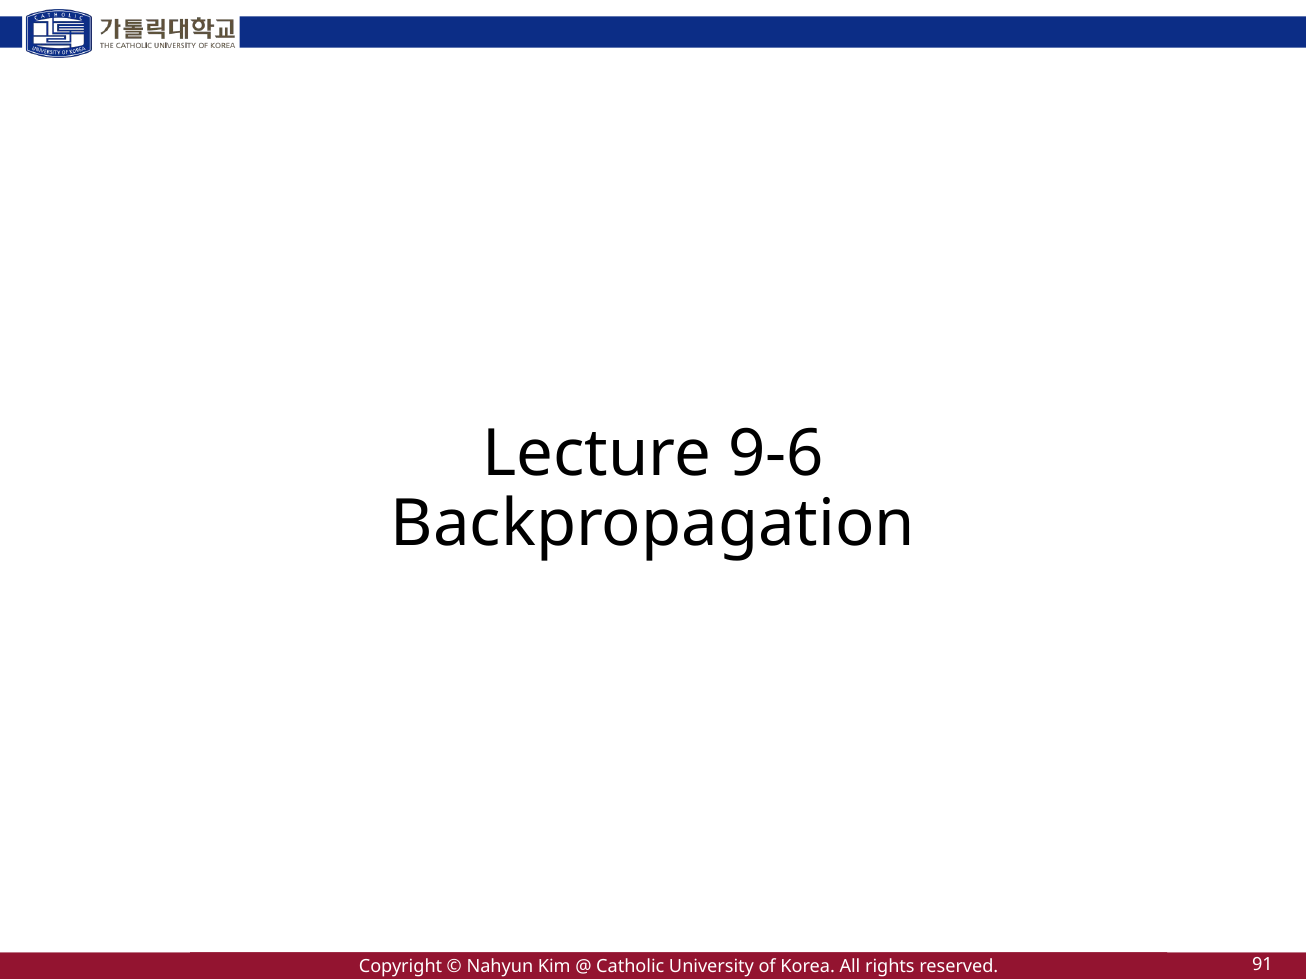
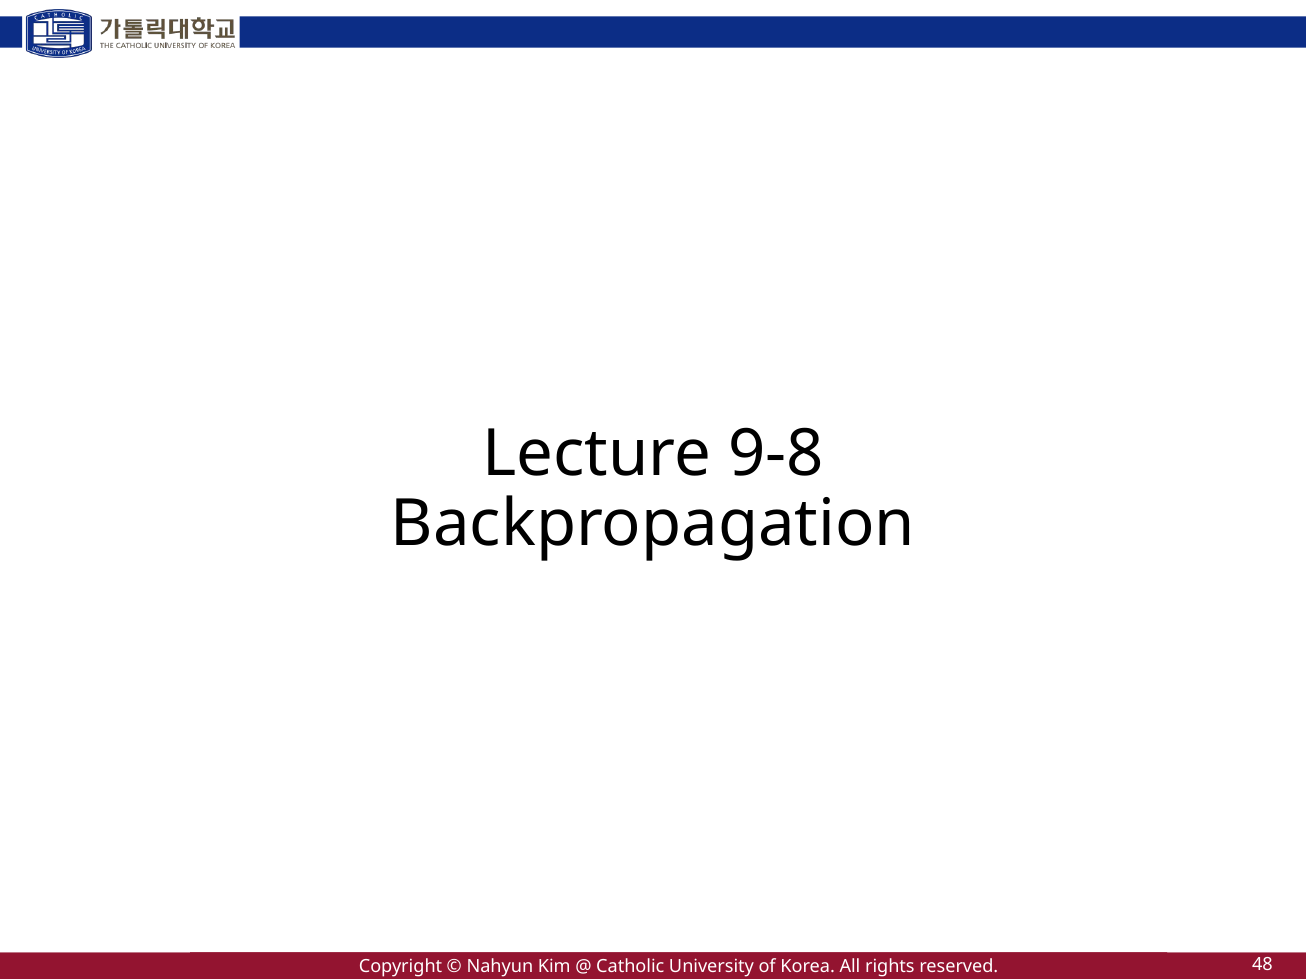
9-6: 9-6 -> 9-8 (776, 454)
91: 91 -> 48 (1262, 965)
